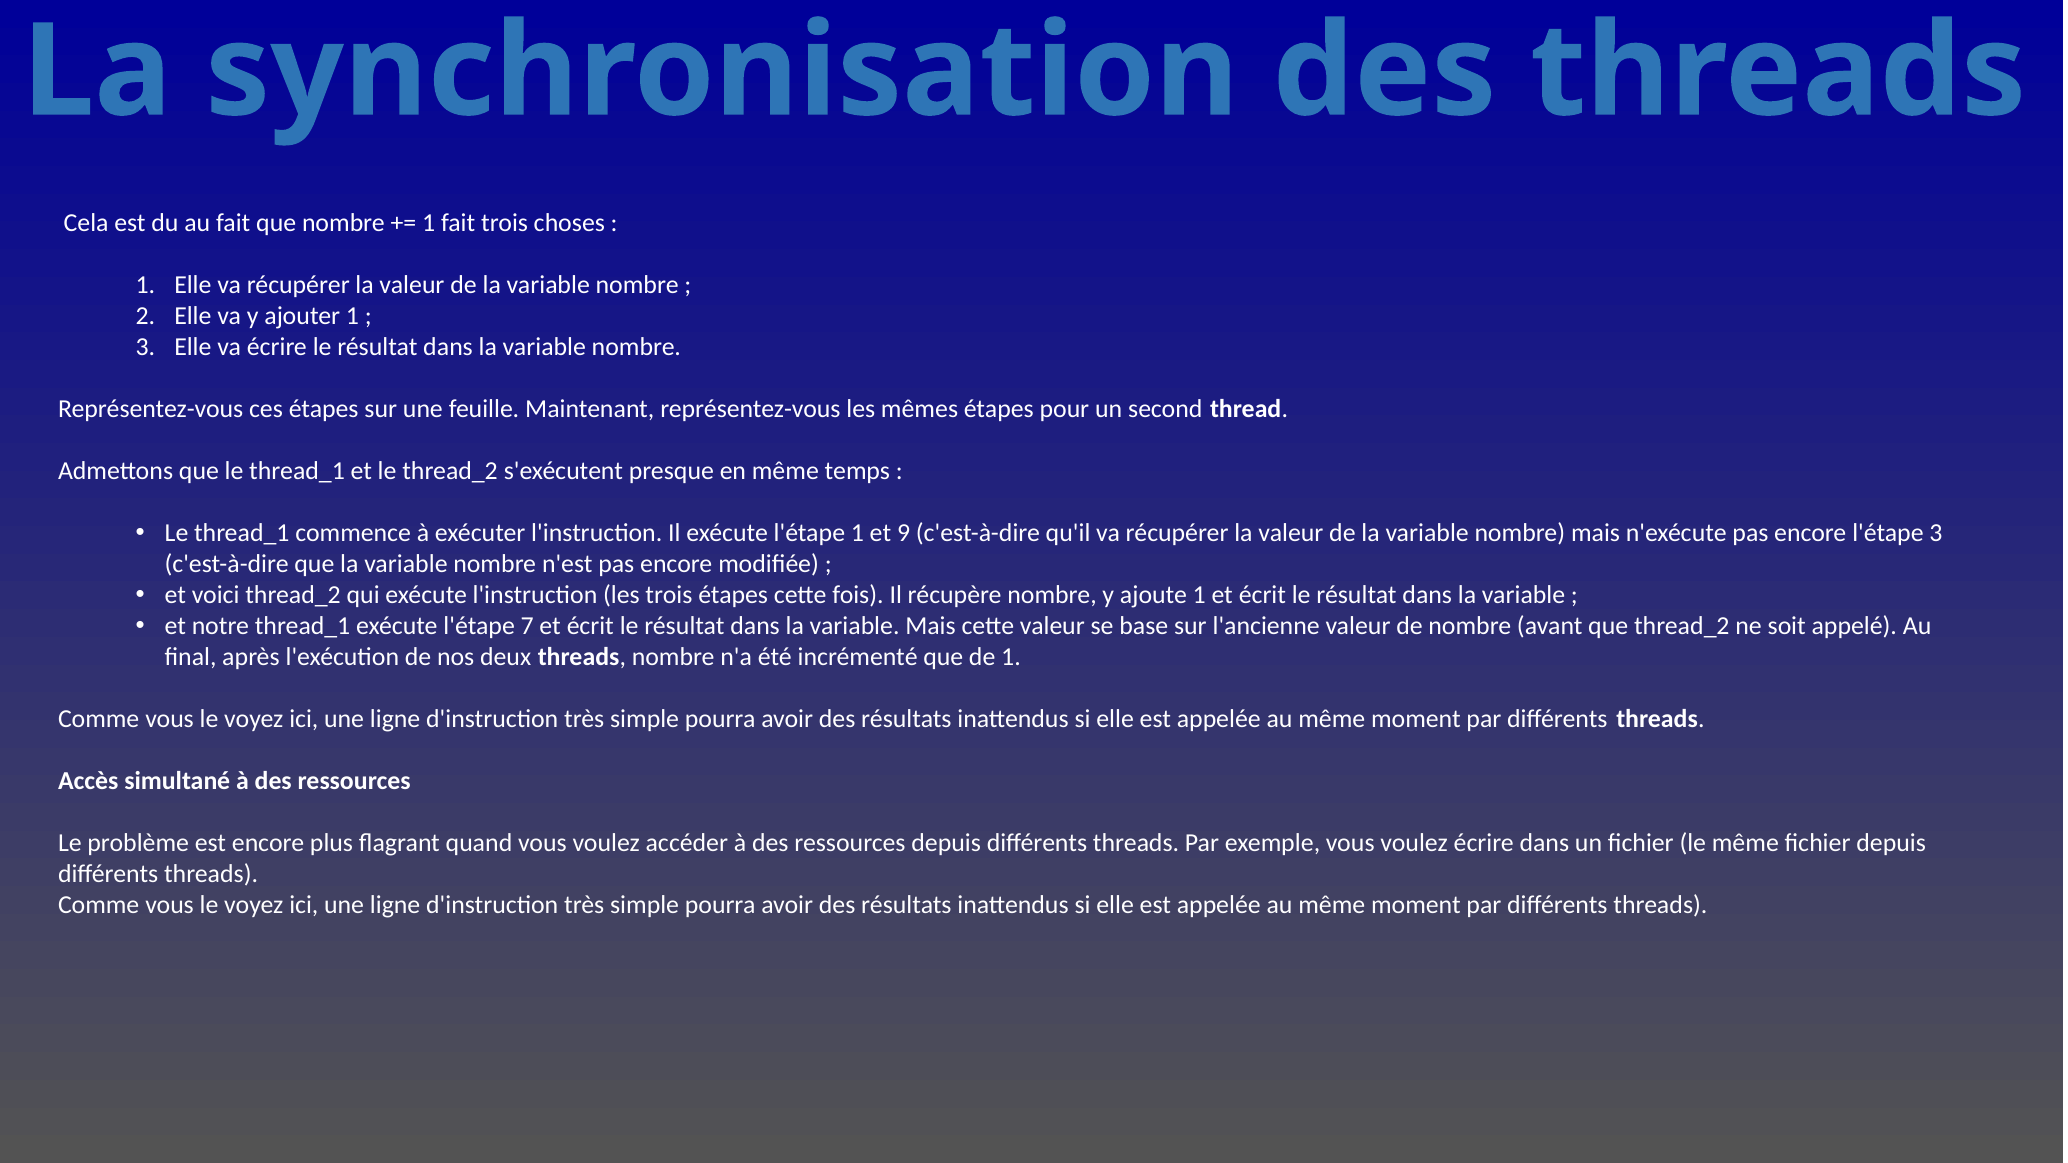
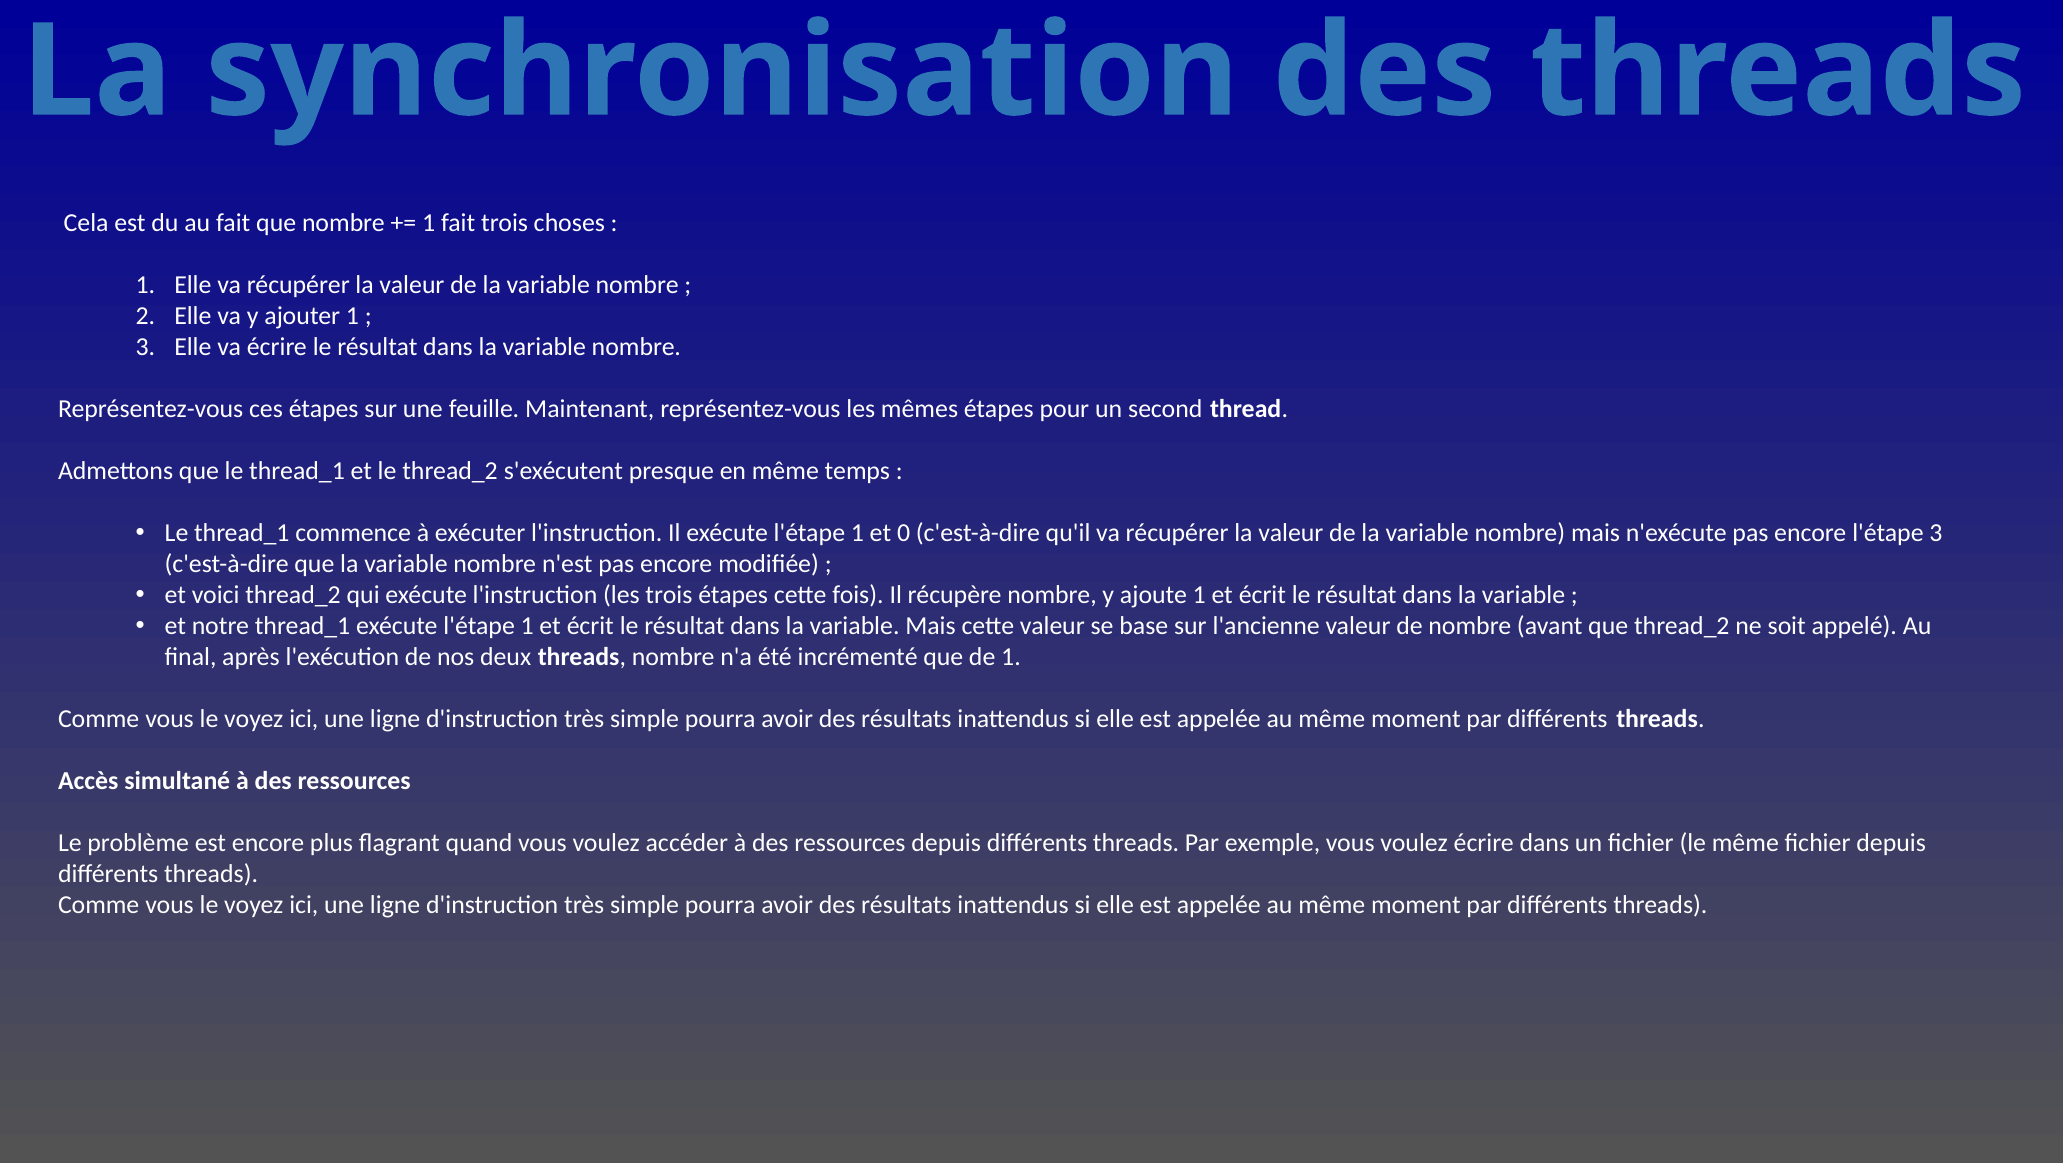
9: 9 -> 0 (904, 533)
thread_1 exécute l'étape 7: 7 -> 1 (527, 626)
